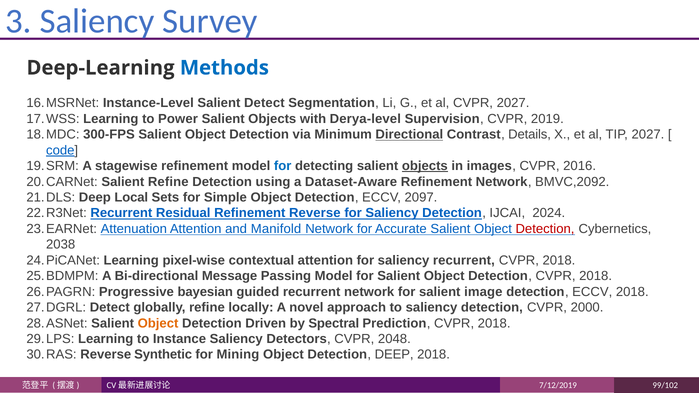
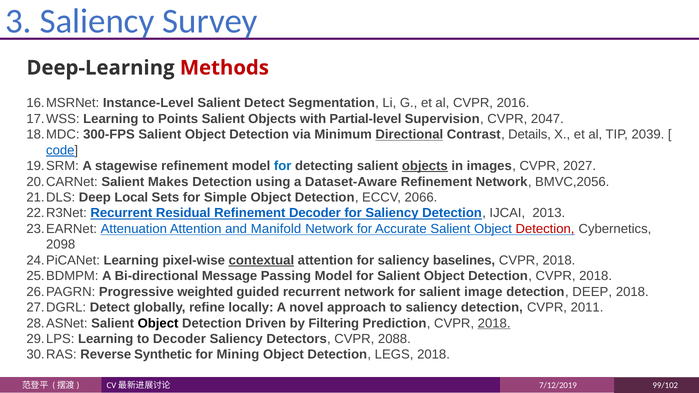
Methods colour: blue -> red (224, 68)
CVPR 2027: 2027 -> 2016 (513, 103)
Power: Power -> Points (178, 119)
Derya-level: Derya-level -> Partial-level (365, 119)
2019: 2019 -> 2047 (547, 119)
TIP 2027: 2027 -> 2039 (648, 135)
2016: 2016 -> 2027 (580, 166)
Salient Refine: Refine -> Makes (168, 182)
BMVC,2092: BMVC,2092 -> BMVC,2056 (572, 182)
2097: 2097 -> 2066 (421, 198)
Refinement Reverse: Reverse -> Decoder (315, 213)
2024: 2024 -> 2013 (549, 213)
2038: 2038 -> 2098 (61, 245)
contextual underline: none -> present (261, 260)
saliency recurrent: recurrent -> baselines (464, 260)
bayesian: bayesian -> weighted (205, 292)
ECCV: ECCV -> DEEP (592, 292)
2000: 2000 -> 2011 (587, 308)
Object colour: orange -> black (158, 323)
Spectral: Spectral -> Filtering (334, 323)
2018 underline: none -> present (494, 323)
to Instance: Instance -> Decoder (179, 339)
2048: 2048 -> 2088 (394, 339)
Detection DEEP: DEEP -> LEGS (394, 355)
